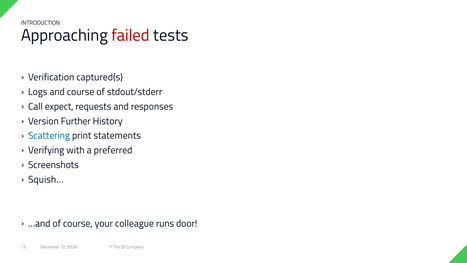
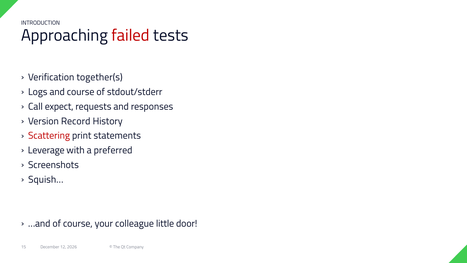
captured(s: captured(s -> together(s (100, 77)
Further: Further -> Record (76, 121)
Scattering colour: blue -> red (49, 136)
Verifying: Verifying -> Leverage (46, 150)
runs: runs -> little (165, 223)
